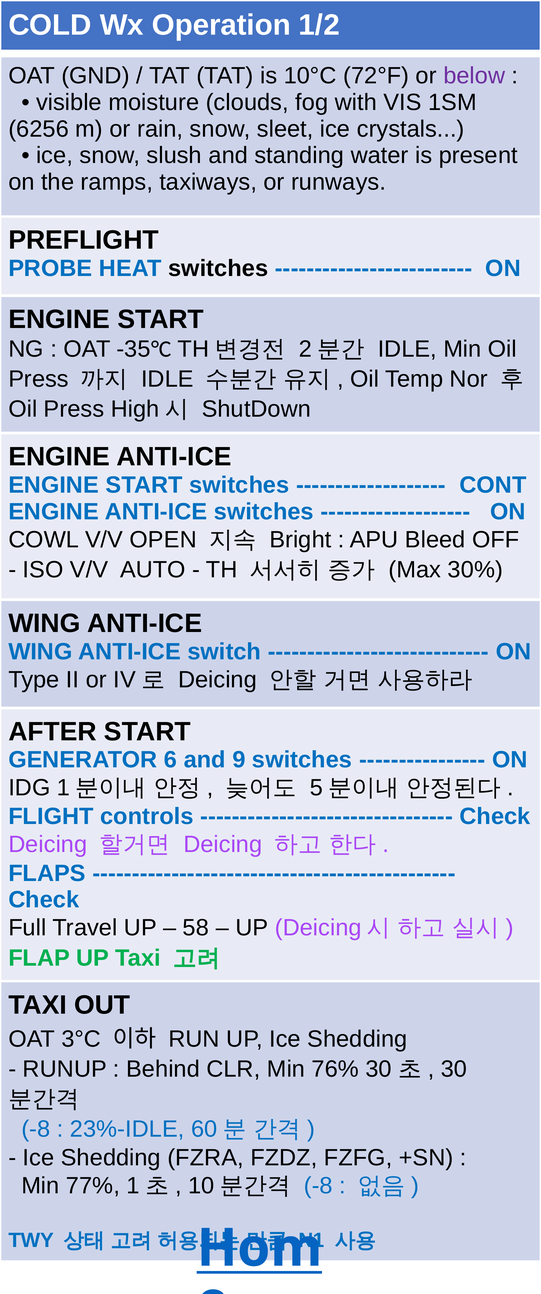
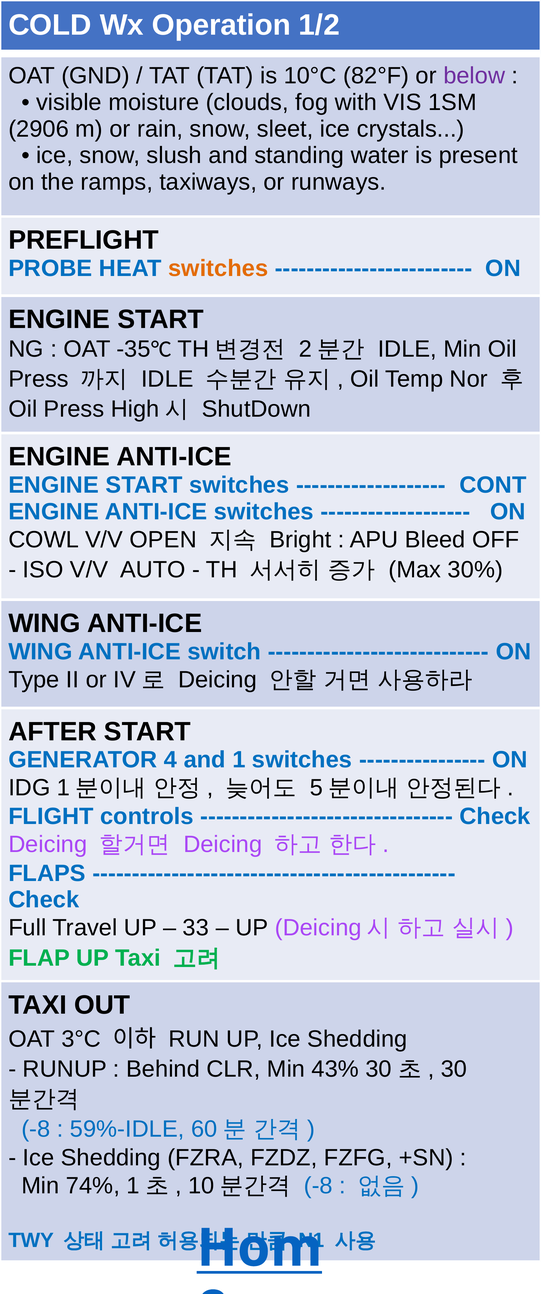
72°F: 72°F -> 82°F (376, 76)
6256: 6256 -> 2906 (39, 129)
switches colour: black -> orange (218, 269)
6: 6 -> 4 (171, 760)
9: 9 -> 1 (239, 760)
58: 58 -> 33 (196, 928)
76%: 76% -> 43% (335, 1069)
23%-IDLE: 23%-IDLE -> 59%-IDLE (127, 1129)
77%: 77% -> 74% (93, 1186)
